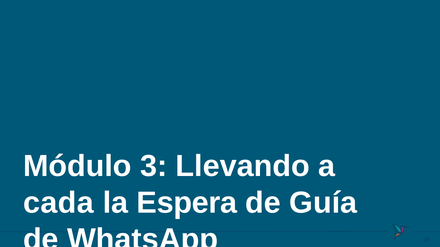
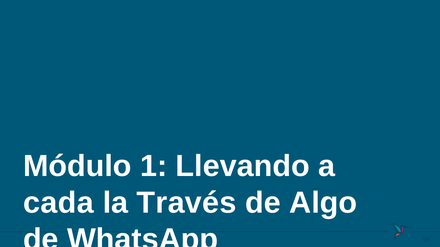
3: 3 -> 1 (154, 167)
Espera: Espera -> Través (187, 203)
Guía: Guía -> Algo (323, 203)
